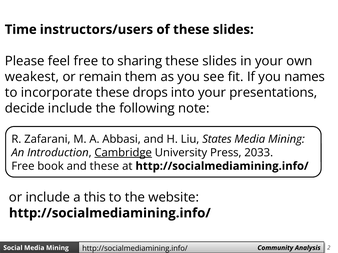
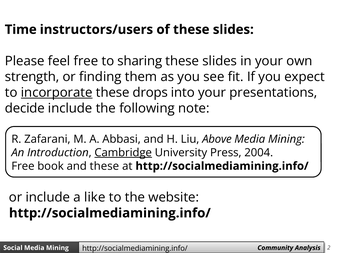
weakest: weakest -> strength (32, 77)
remain: remain -> finding (100, 77)
names: names -> expect (305, 77)
incorporate underline: none -> present (57, 93)
States: States -> Above (217, 139)
2033: 2033 -> 2004 (259, 153)
this: this -> like (95, 198)
